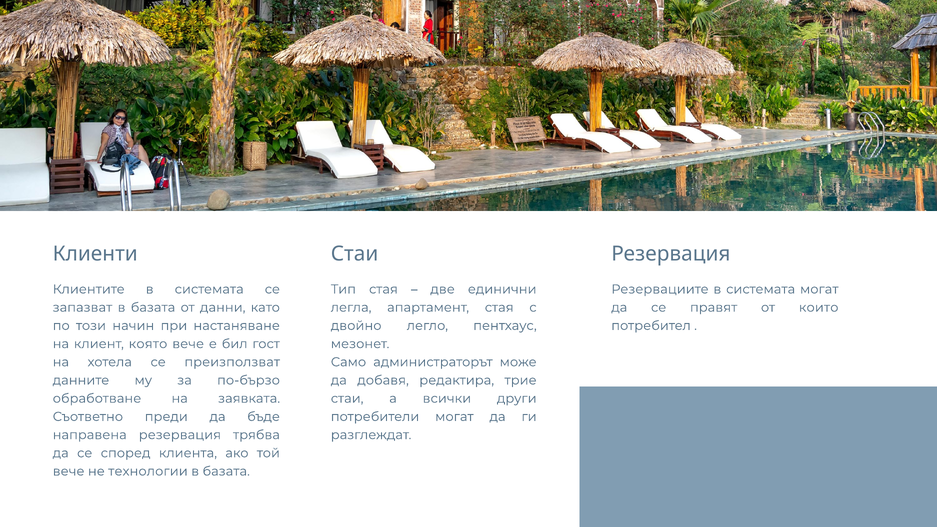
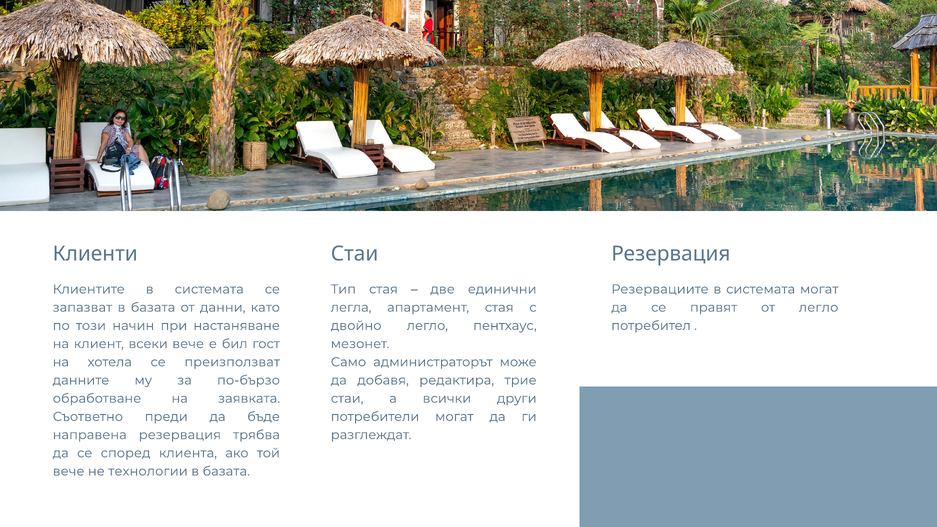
от които: които -> легло (819, 307)
която: която -> всеки (148, 344)
